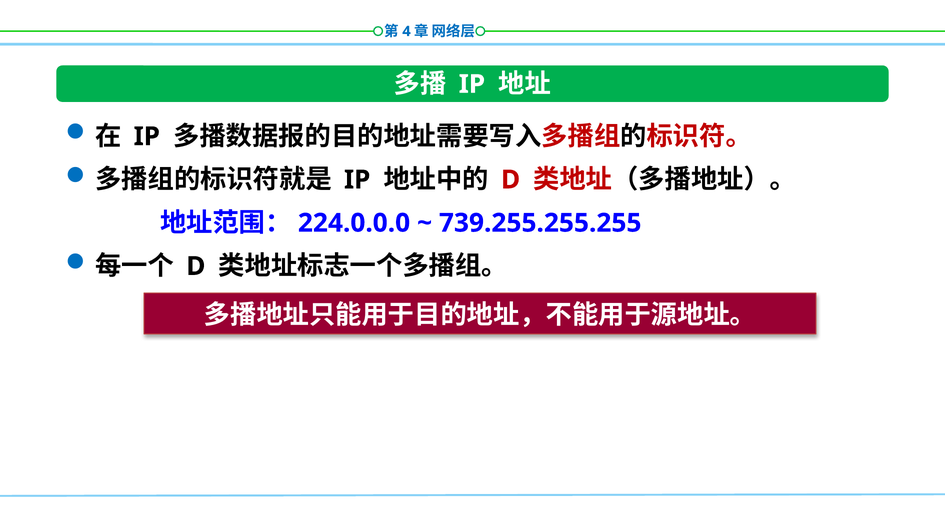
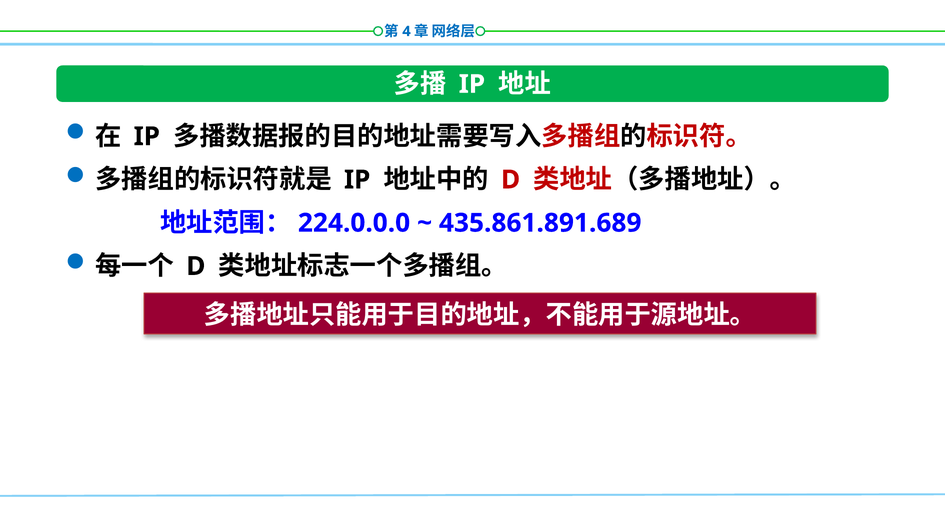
739.255.255.255: 739.255.255.255 -> 435.861.891.689 (540, 223)
